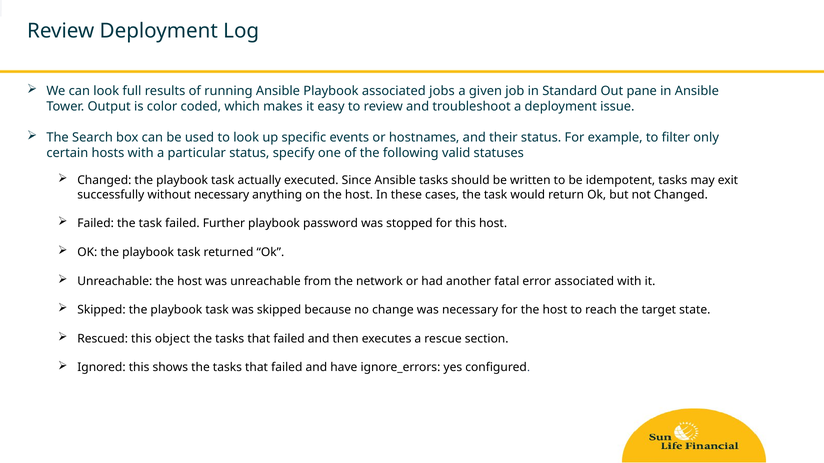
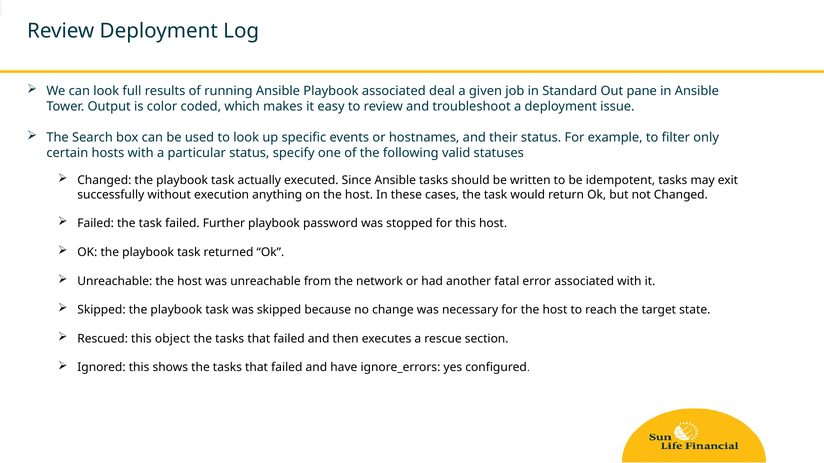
jobs: jobs -> deal (442, 91)
without necessary: necessary -> execution (222, 195)
